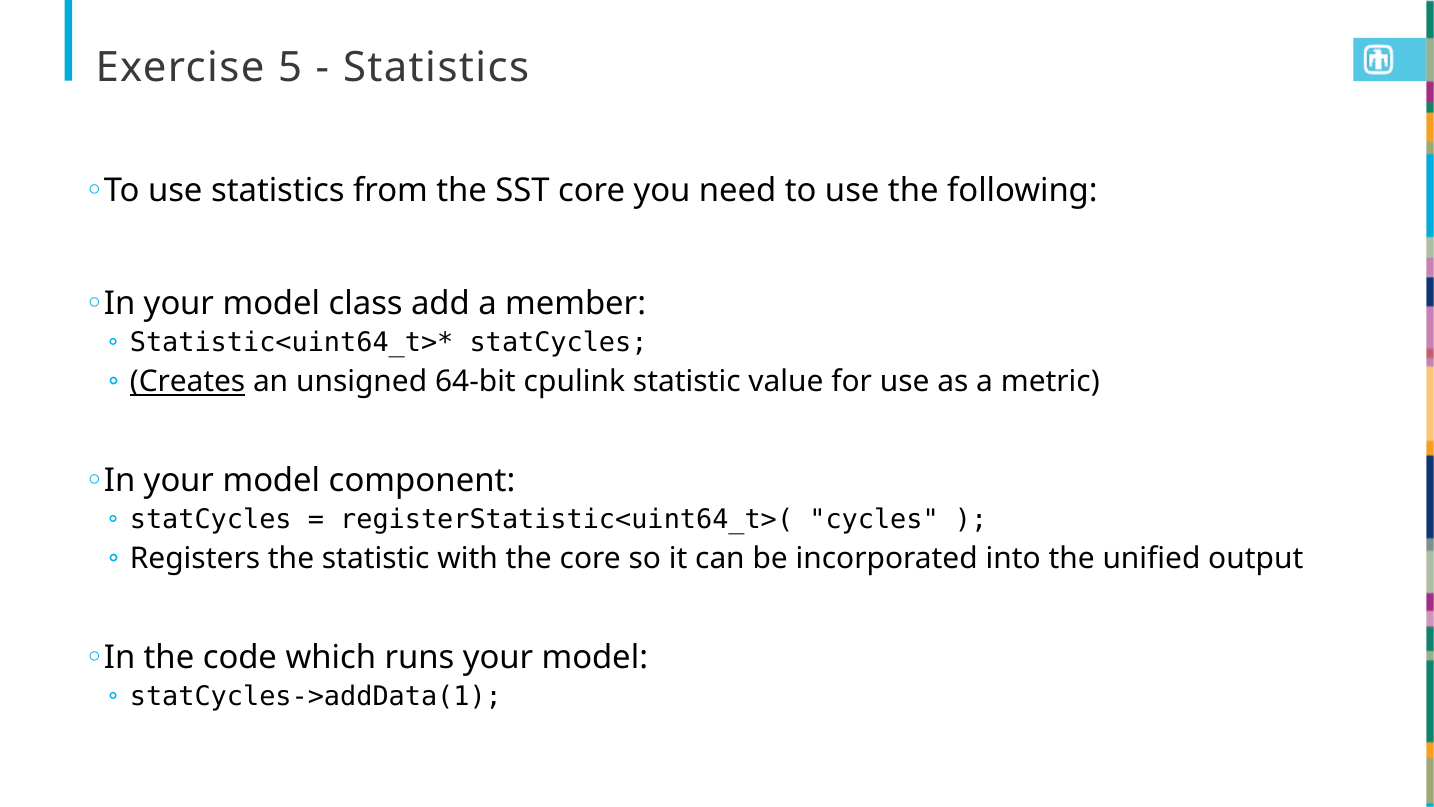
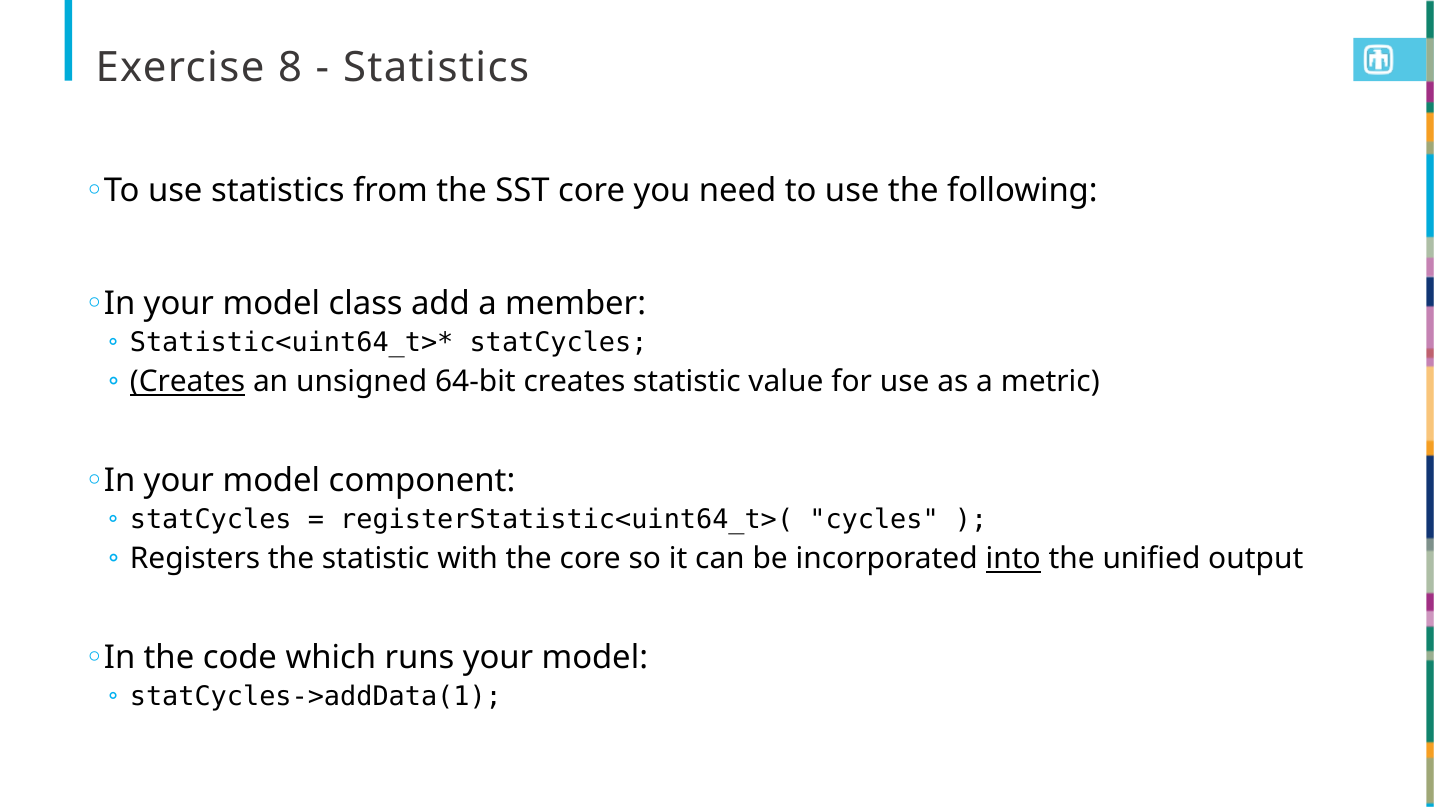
5: 5 -> 8 (290, 68)
64-bit cpulink: cpulink -> creates (575, 382)
into underline: none -> present (1013, 559)
